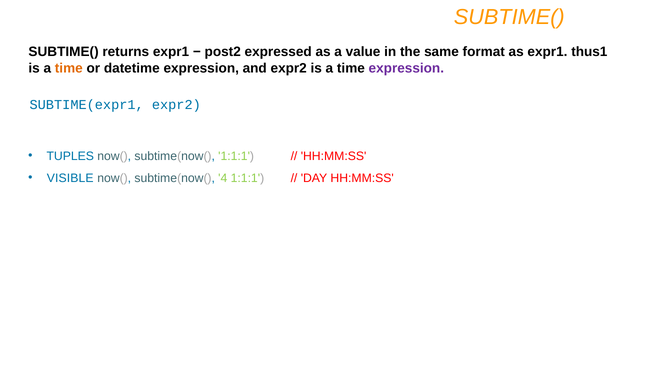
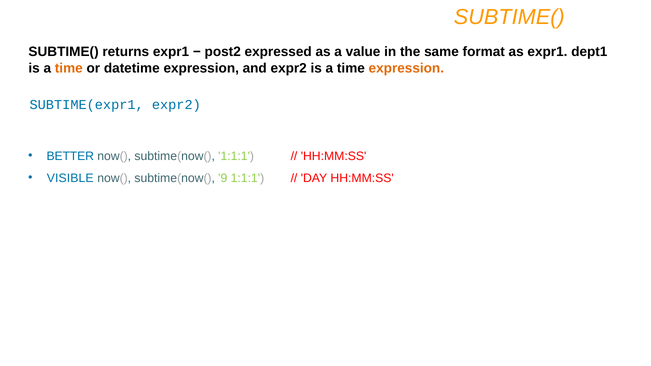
thus1: thus1 -> dept1 (589, 52)
expression colour: purple -> orange (406, 68)
TUPLES: TUPLES -> BETTER (70, 156)
4: 4 -> 9 (223, 178)
